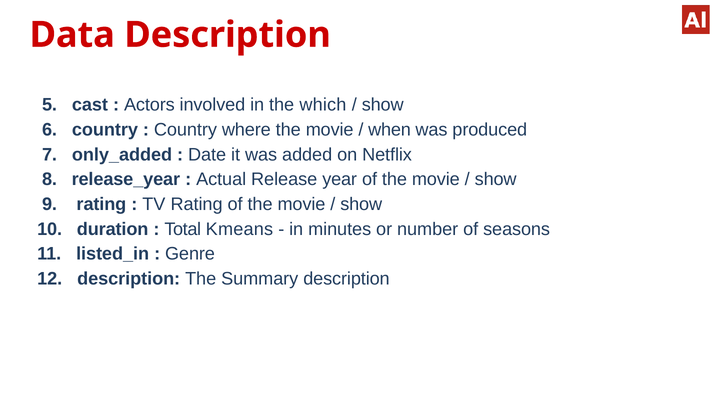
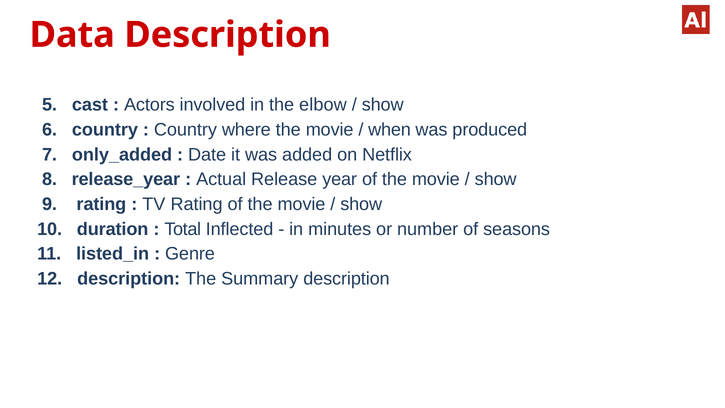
which: which -> elbow (323, 105)
Kmeans: Kmeans -> Inflected (240, 229)
